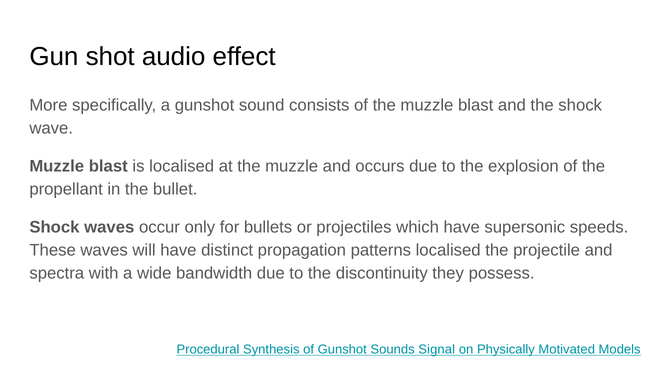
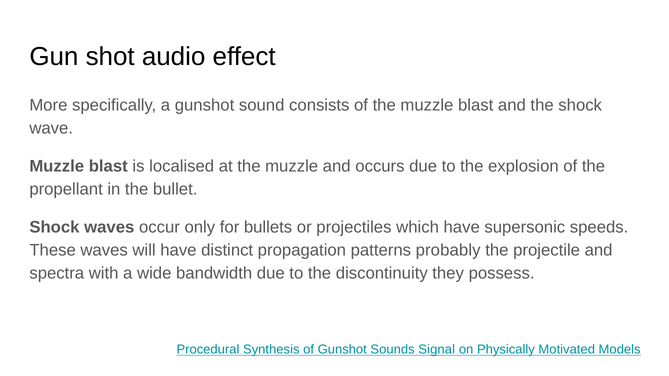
patterns localised: localised -> probably (448, 250)
